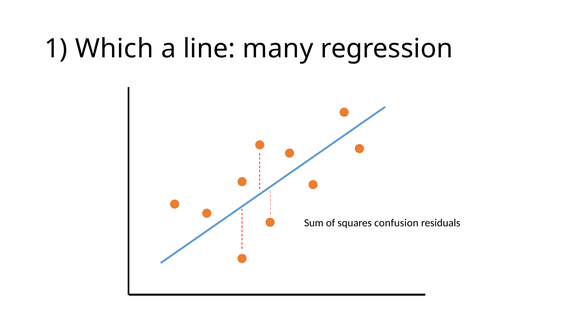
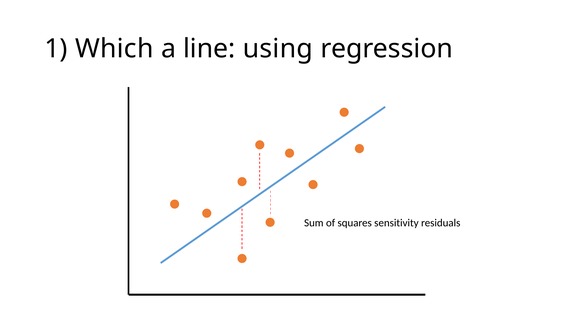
many: many -> using (278, 49)
confusion: confusion -> sensitivity (396, 223)
